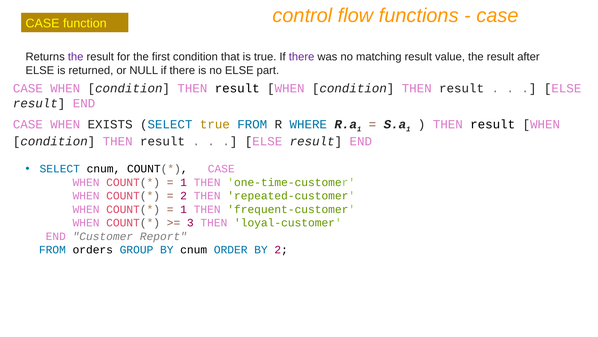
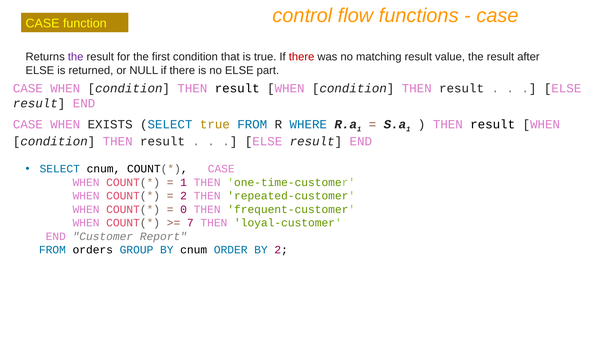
there colour: purple -> red (302, 57)
1: 1 -> 0 (184, 209)
3: 3 -> 7 (190, 222)
